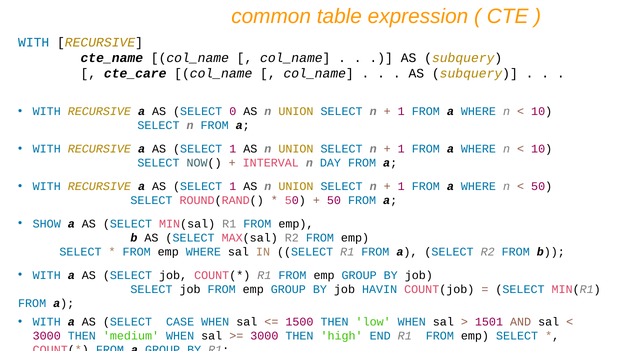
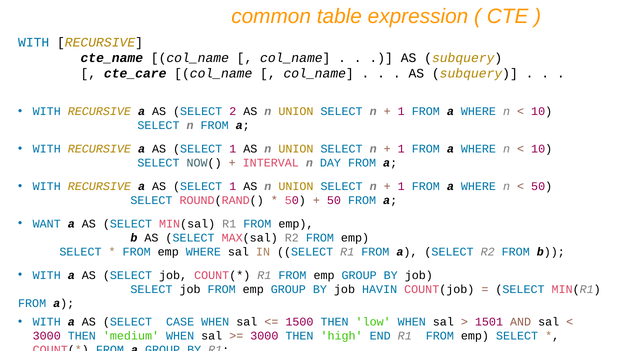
0: 0 -> 2 (233, 111)
SHOW: SHOW -> WANT (47, 224)
